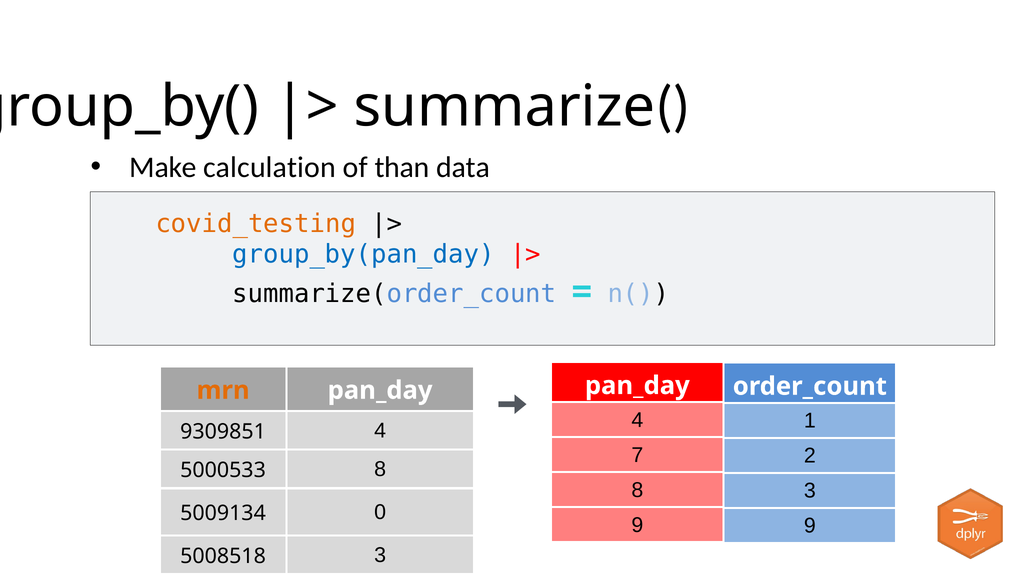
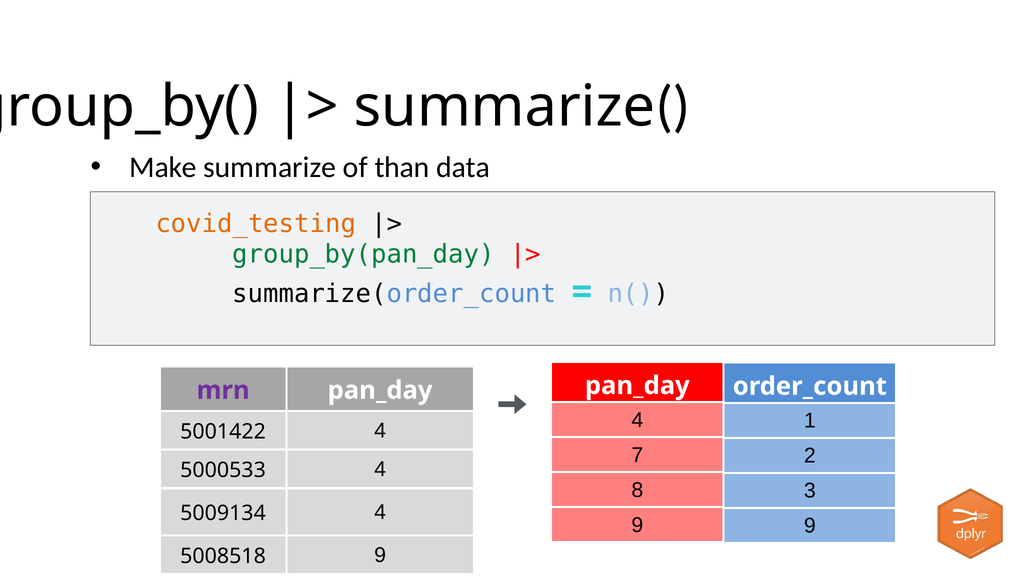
Make calculation: calculation -> summarize (270, 167)
group_by(pan_day colour: blue -> green (363, 254)
mrn colour: orange -> purple (223, 390)
9309851: 9309851 -> 5001422 (223, 431)
5000533 8: 8 -> 4 (380, 469)
5009134 0: 0 -> 4 (380, 512)
5008518 3: 3 -> 9 (380, 555)
